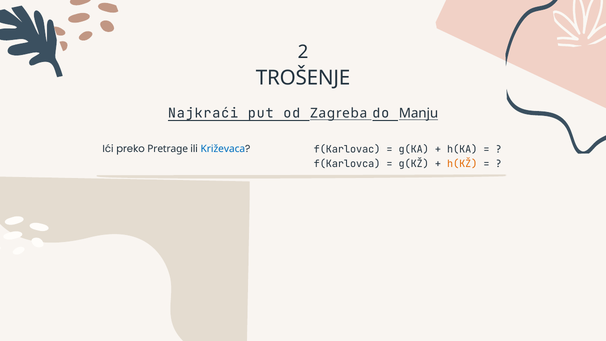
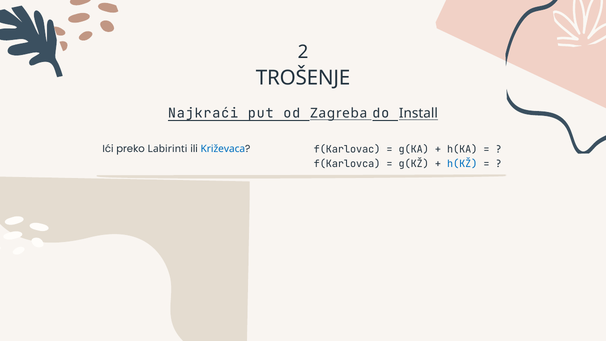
Manju: Manju -> Install (418, 113)
Pretrage: Pretrage -> Labirinti (168, 149)
h(KŽ colour: orange -> blue (462, 164)
